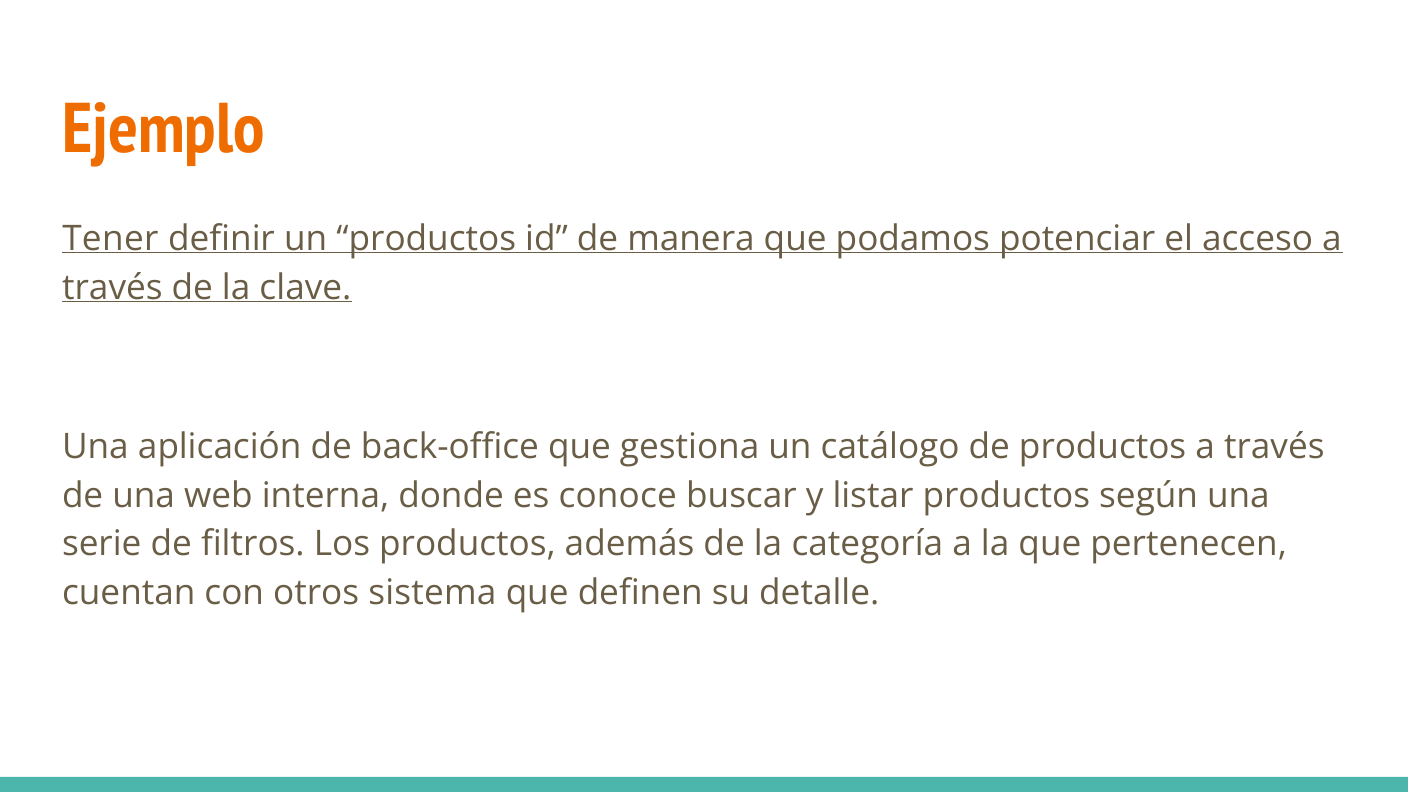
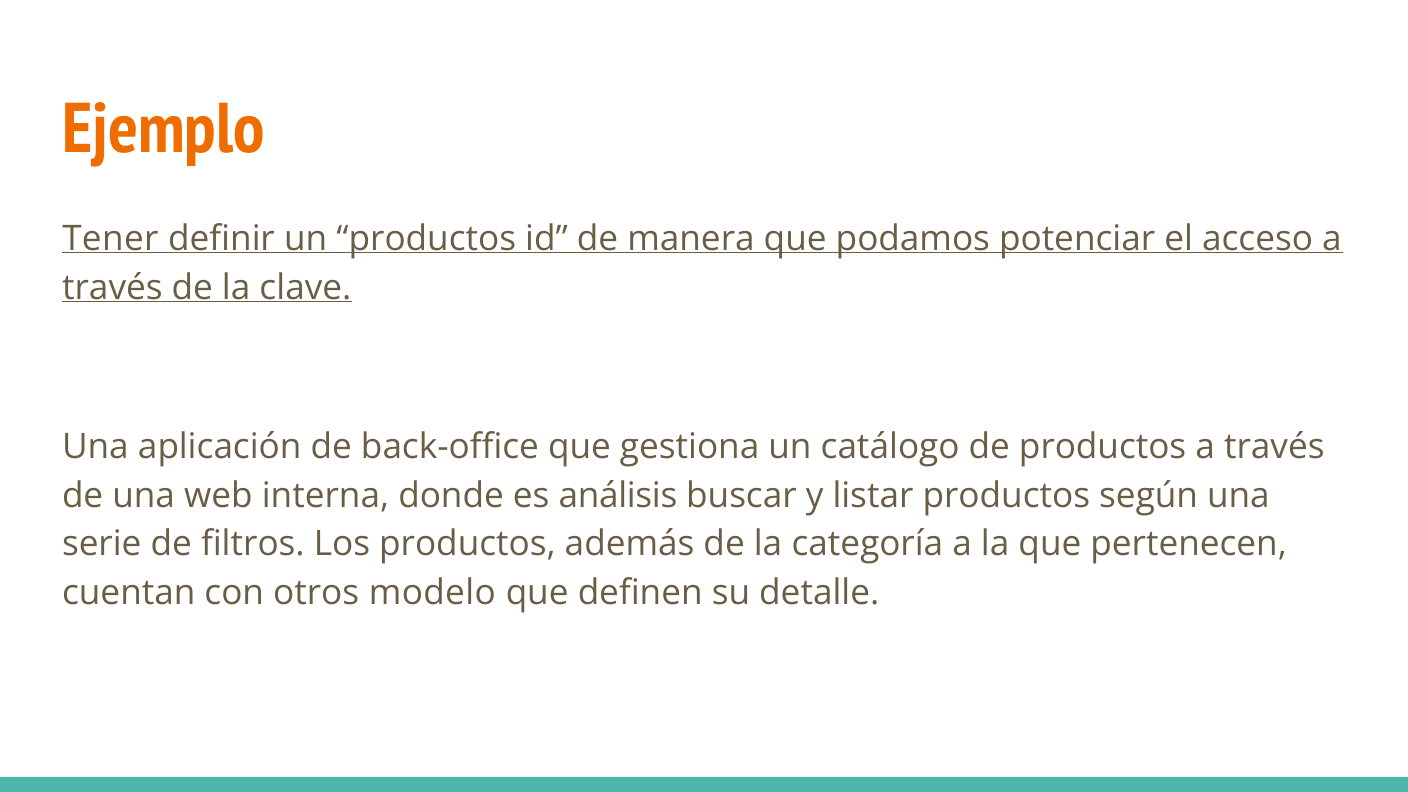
conoce: conoce -> análisis (618, 496)
sistema: sistema -> modelo (432, 593)
